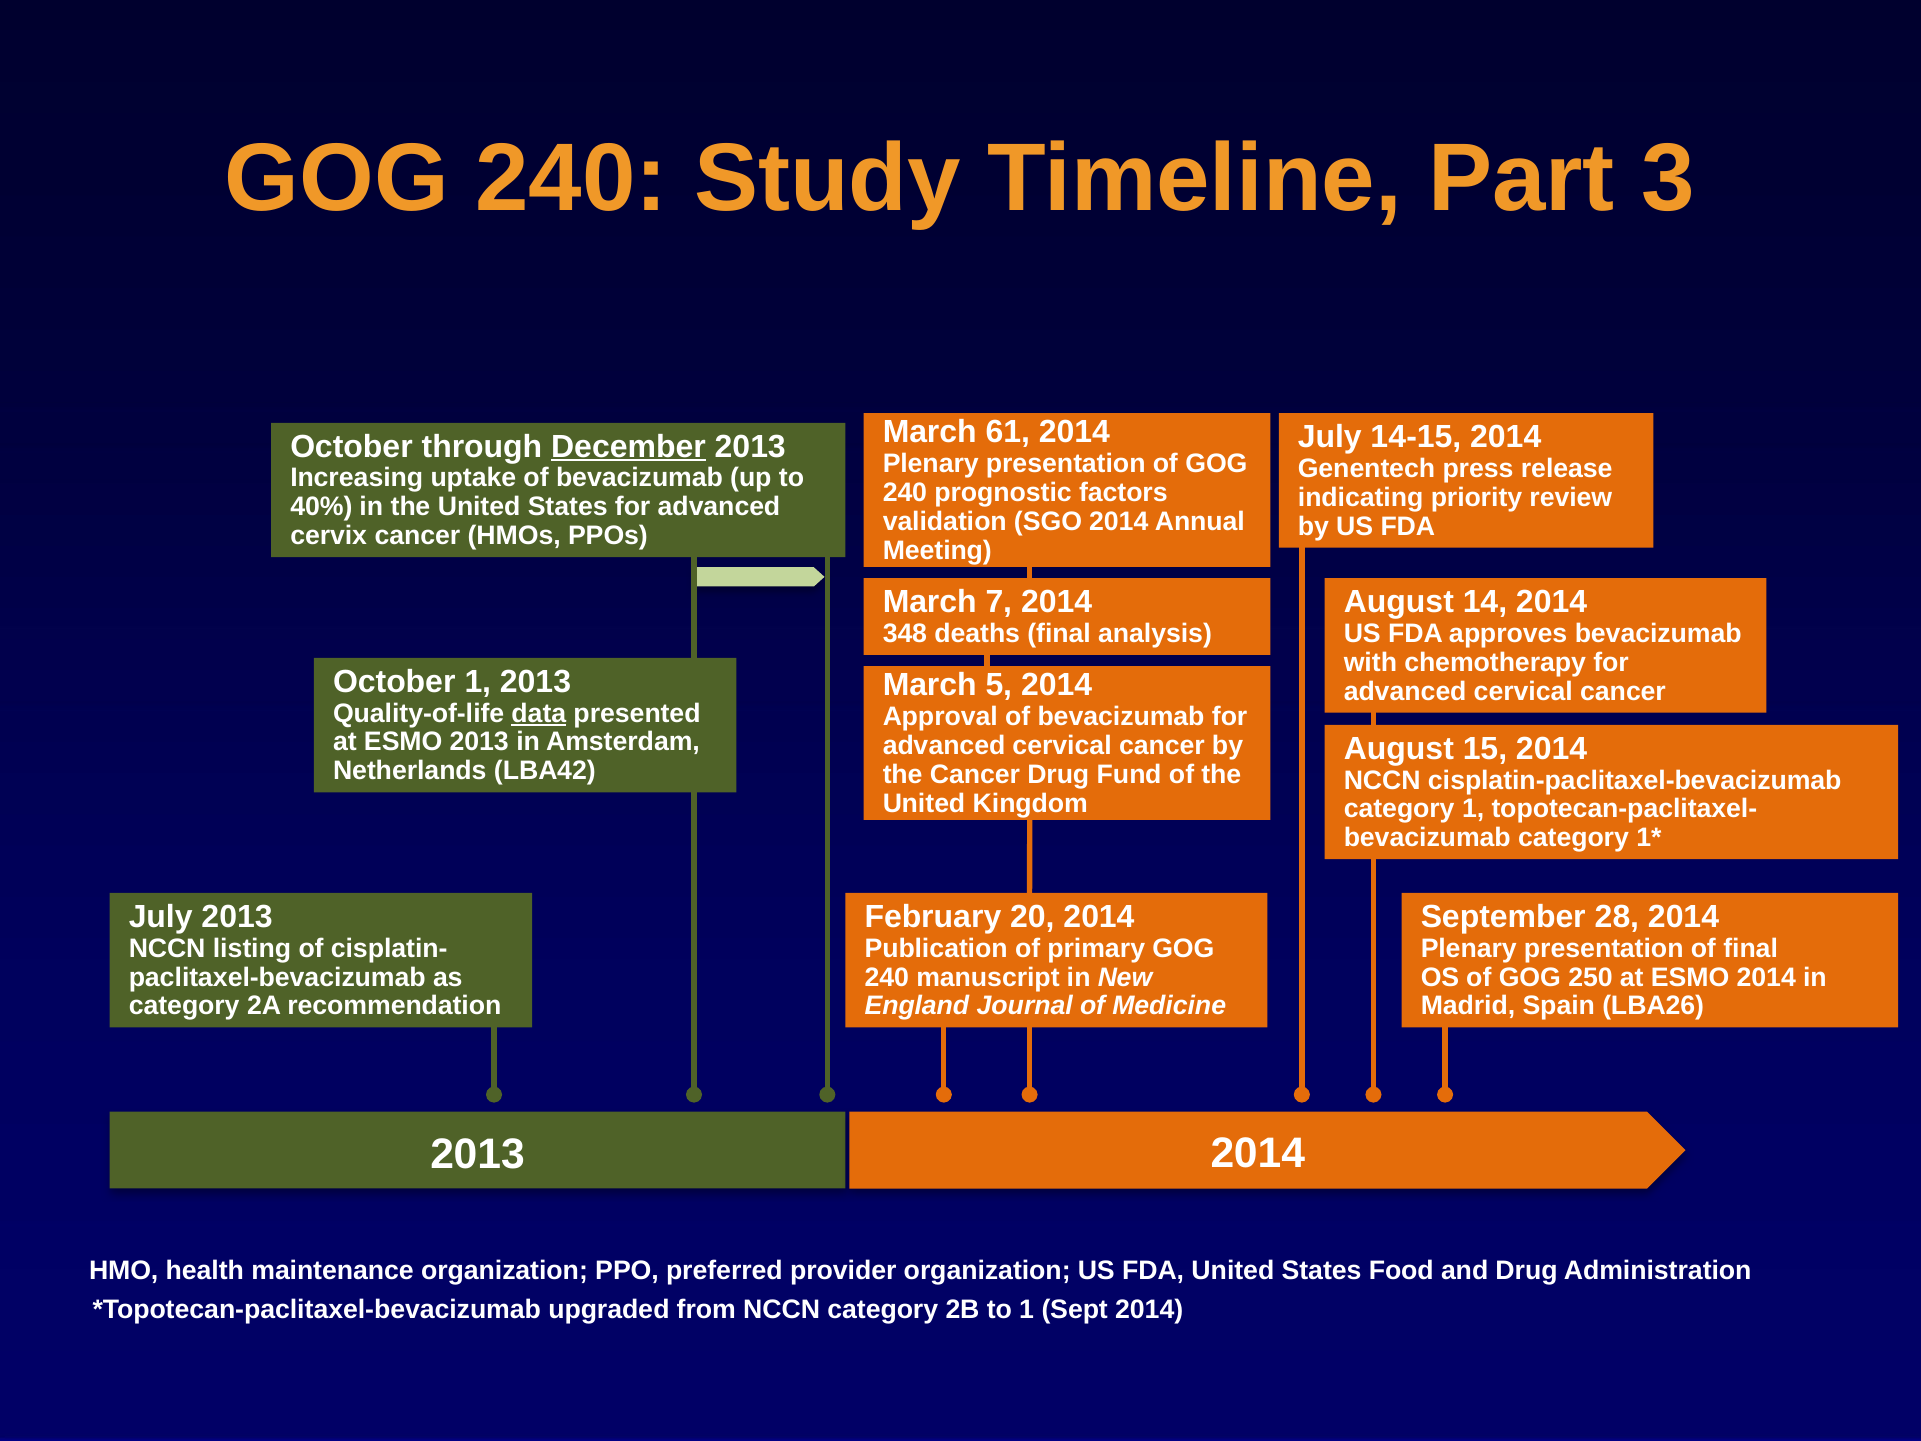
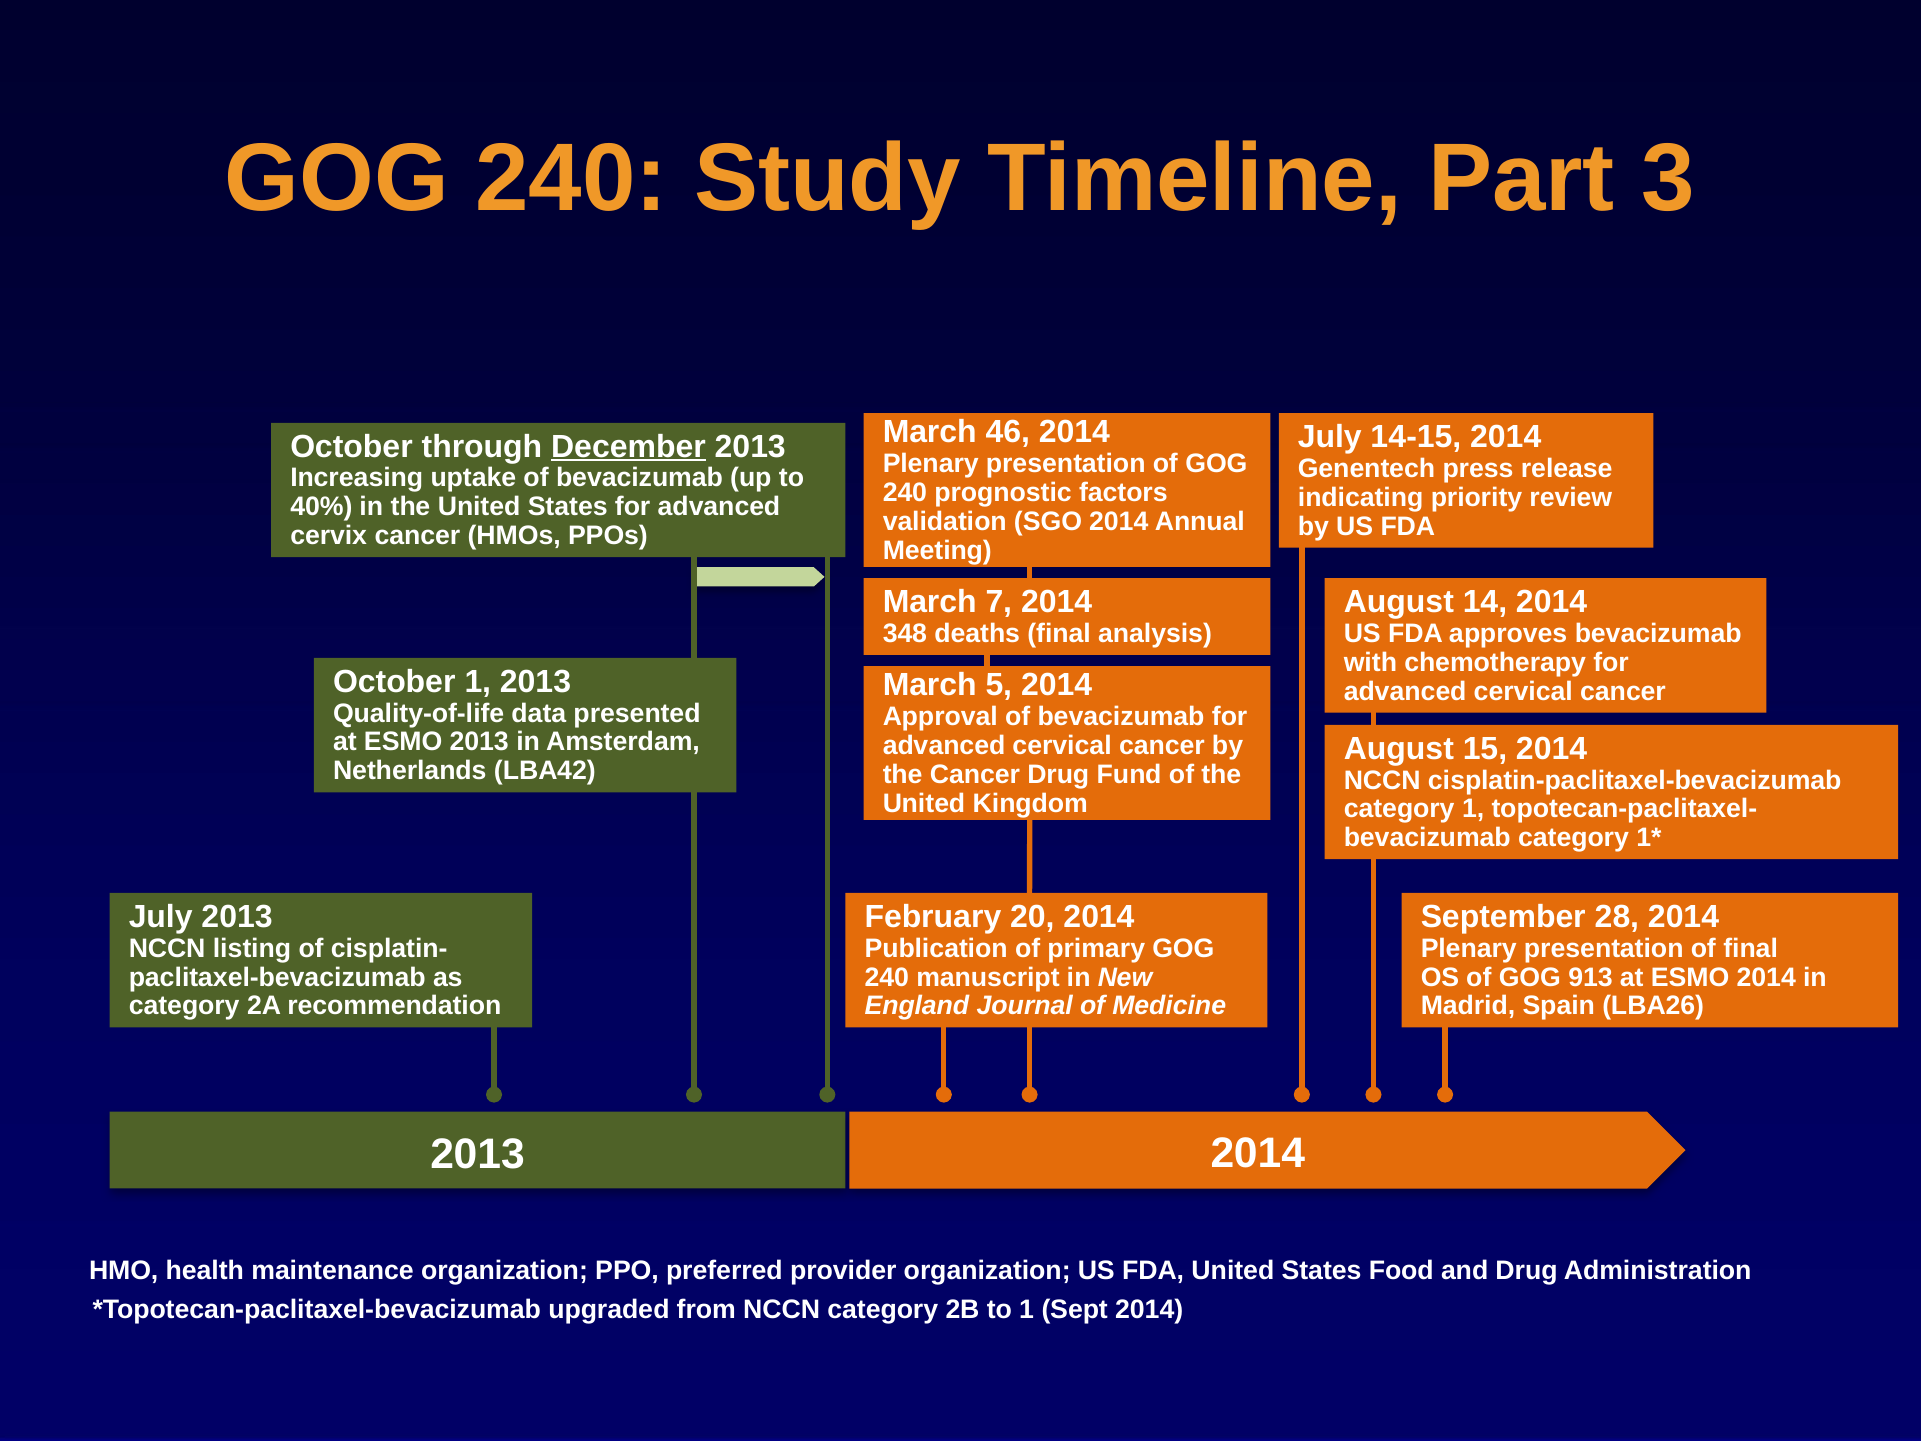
61: 61 -> 46 (1008, 432)
data underline: present -> none (539, 713)
250: 250 -> 913 (1591, 977)
